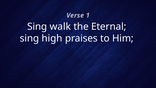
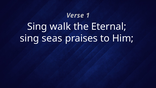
high: high -> seas (52, 38)
